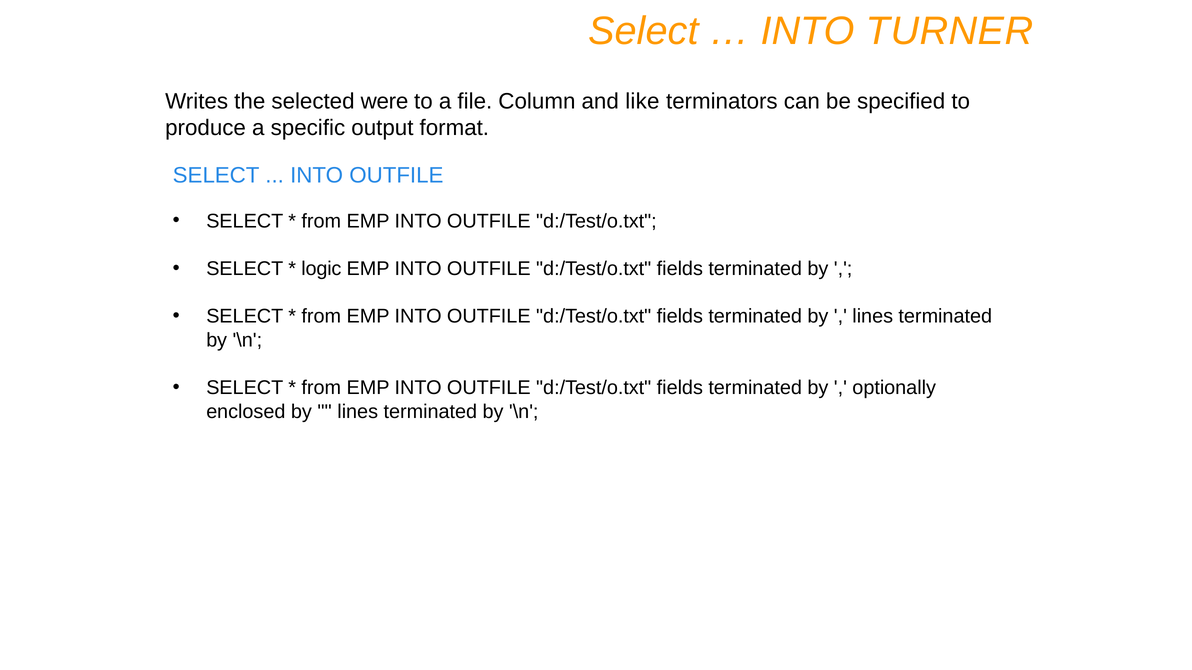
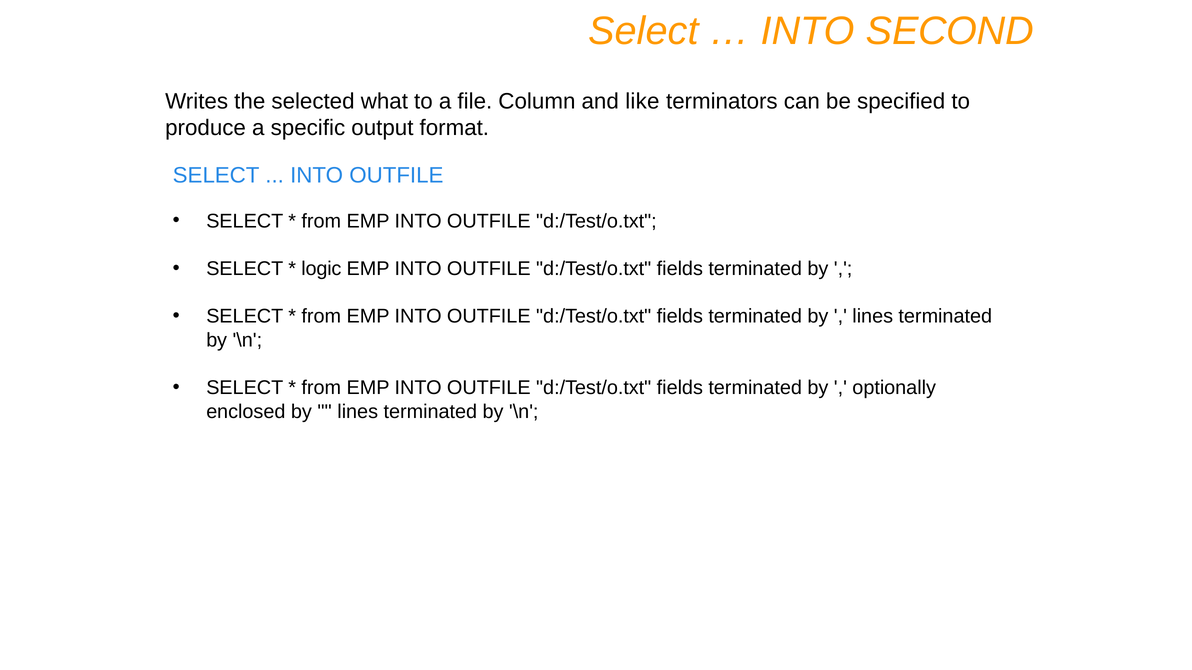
TURNER: TURNER -> SECOND (950, 31)
were: were -> what (384, 101)
